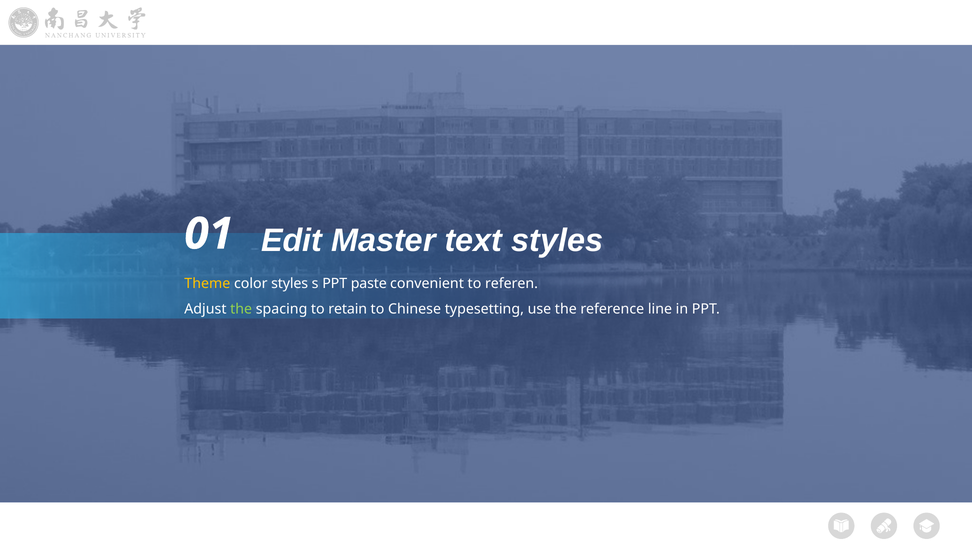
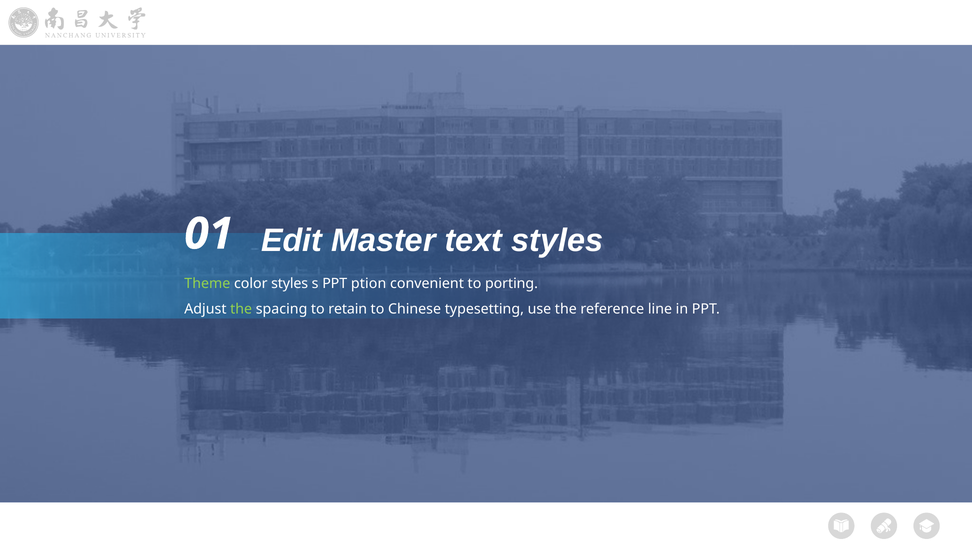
Theme colour: yellow -> light green (207, 283)
paste: paste -> ption (369, 283)
referen: referen -> porting (511, 283)
